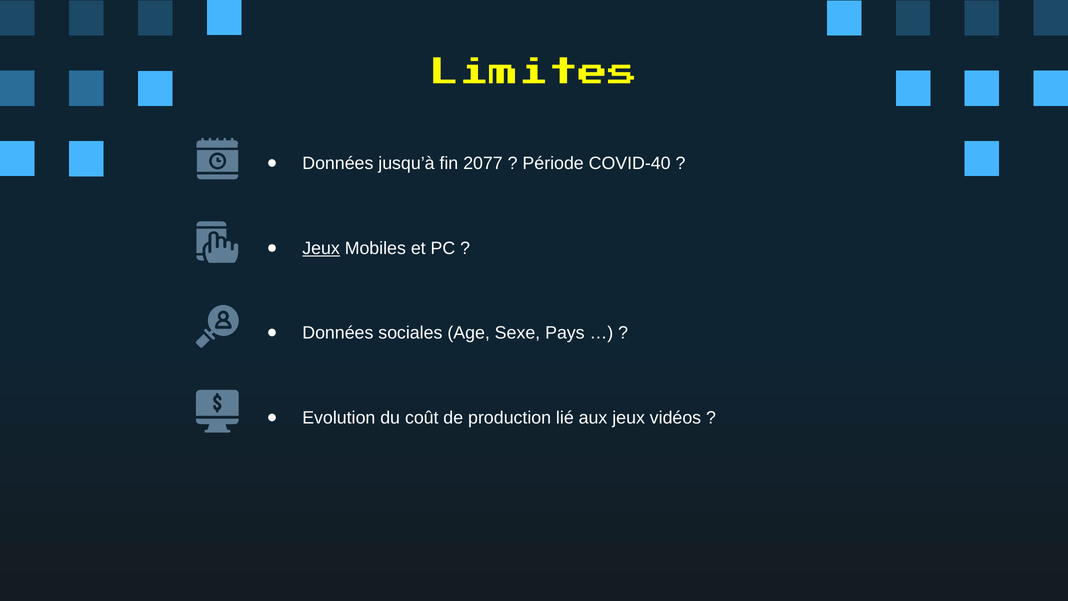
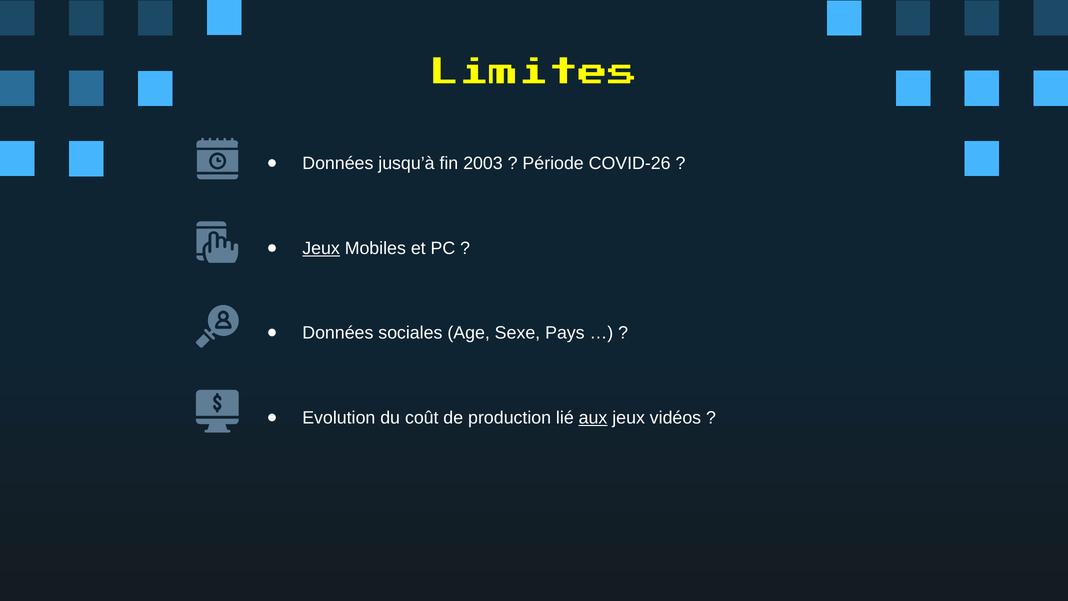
2077: 2077 -> 2003 (483, 163)
COVID-40: COVID-40 -> COVID-26 (630, 163)
aux underline: none -> present (593, 418)
